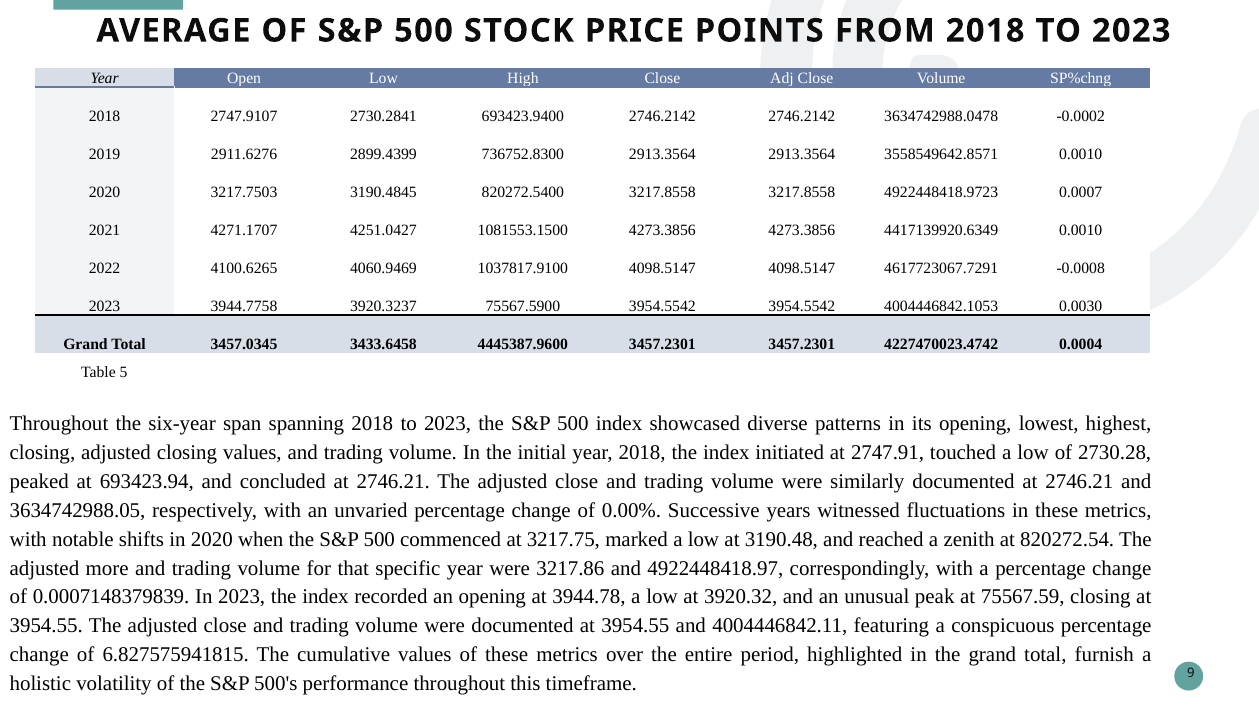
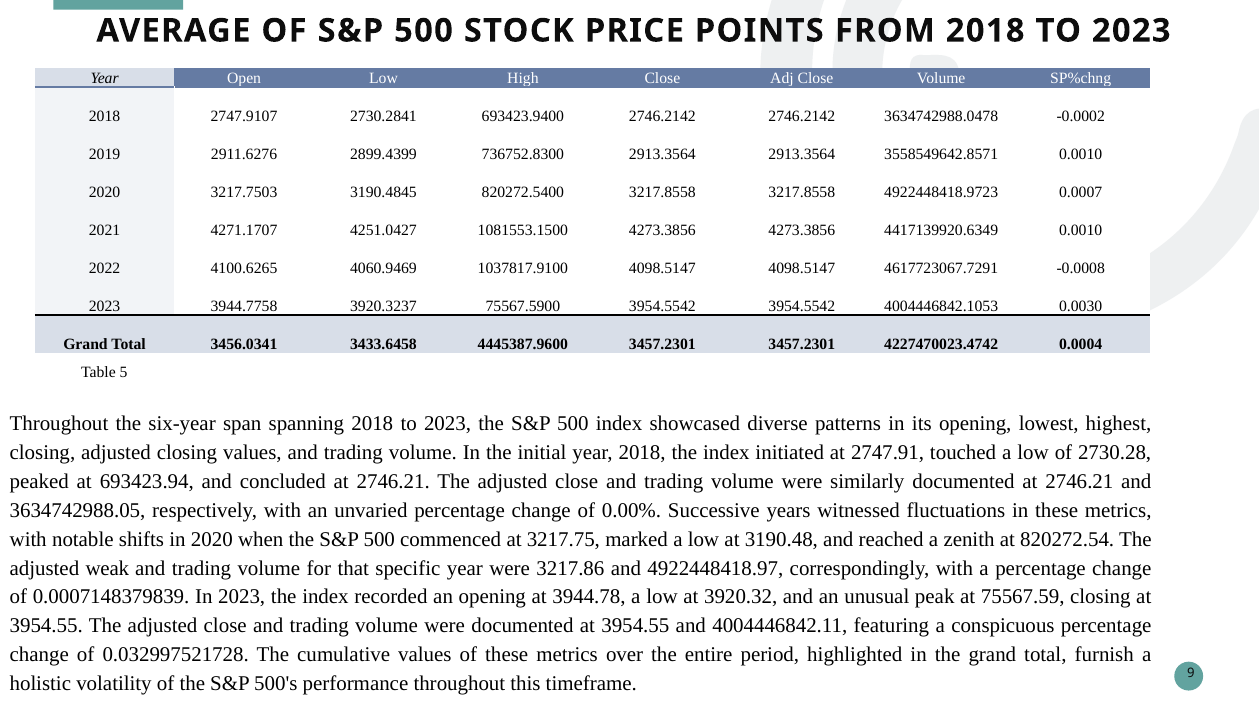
3457.0345: 3457.0345 -> 3456.0341 (244, 345)
more: more -> weak (107, 568)
6.827575941815: 6.827575941815 -> 0.032997521728 (176, 655)
